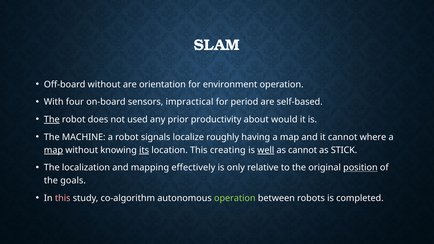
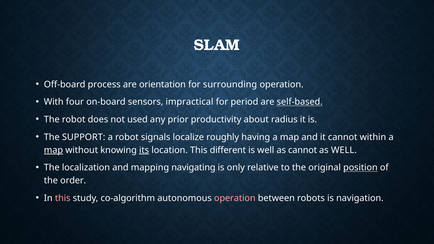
Off-board without: without -> process (104, 84)
environment: environment -> surrounding (230, 84)
self-based underline: none -> present (300, 102)
The underline: present -> none (52, 120)
would: would -> radius (284, 120)
MACHINE: MACHINE -> SUPPORT (84, 137)
where: where -> within (373, 137)
creating: creating -> different (228, 150)
well underline: present -> none (266, 150)
as STICK: STICK -> WELL (344, 150)
effectively: effectively -> navigating (193, 168)
goals: goals -> order (73, 181)
operation colour: light green -> pink (235, 198)
completed: completed -> navigation (360, 198)
